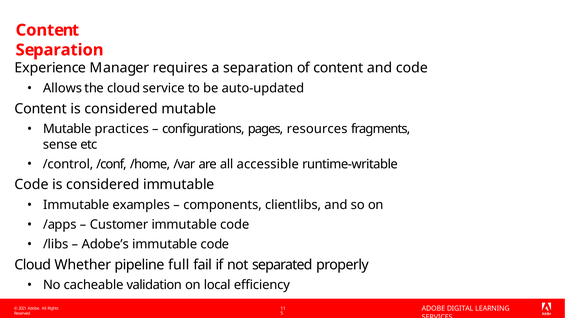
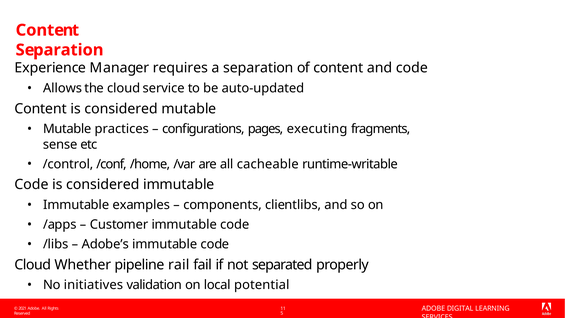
resources: resources -> executing (317, 129)
accessible: accessible -> cacheable (268, 164)
full: full -> rail (179, 265)
cacheable: cacheable -> initiatives (93, 285)
efficiency: efficiency -> potential (262, 285)
